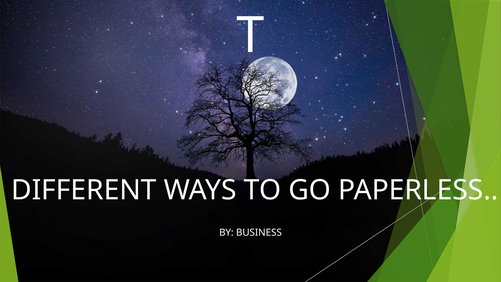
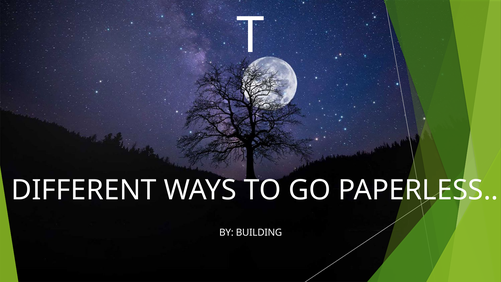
BUSINESS: BUSINESS -> BUILDING (259, 233)
